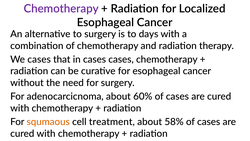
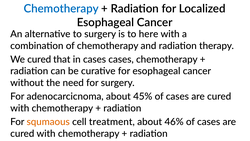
Chemotherapy colour: purple -> blue (61, 9)
days: days -> here (149, 34)
We cases: cases -> cured (39, 59)
60%: 60% -> 45% (143, 96)
58%: 58% -> 46% (174, 122)
